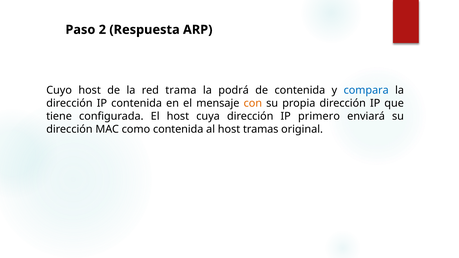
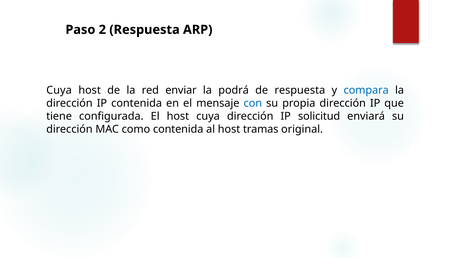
Cuyo: Cuyo -> Cuya (59, 90)
trama: trama -> enviar (181, 90)
de contenida: contenida -> respuesta (300, 90)
con colour: orange -> blue (253, 103)
primero: primero -> solicitud (319, 116)
